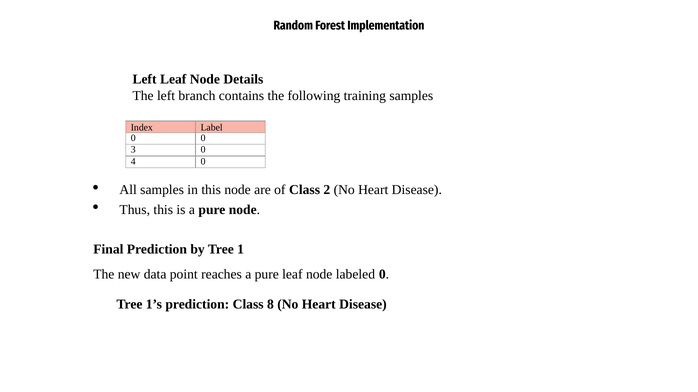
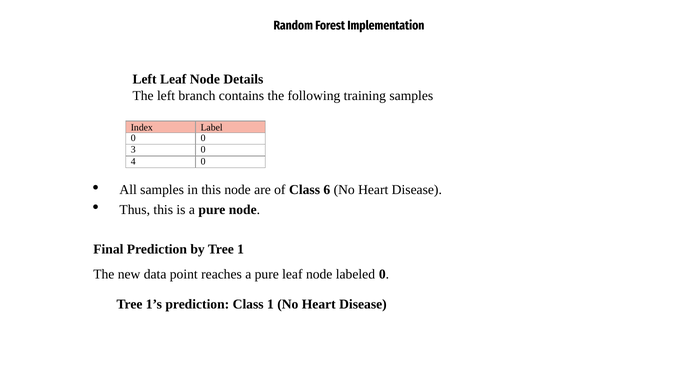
2: 2 -> 6 (327, 190)
Class 8: 8 -> 1 (270, 305)
